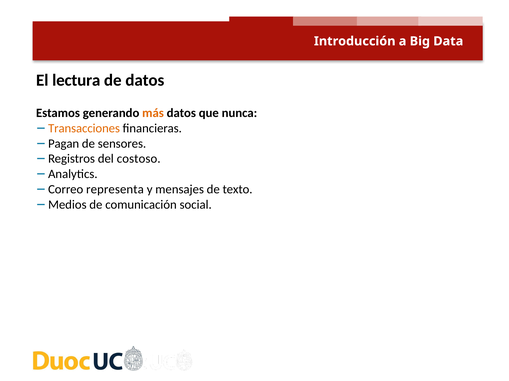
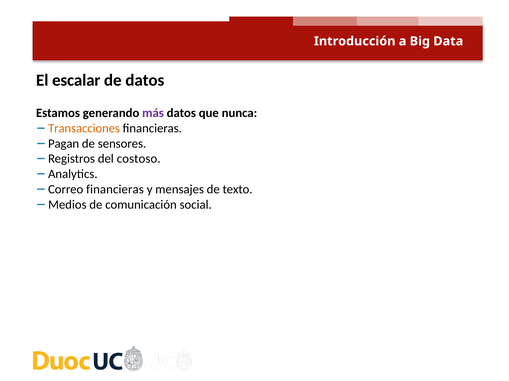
lectura: lectura -> escalar (76, 80)
más colour: orange -> purple (153, 113)
Correo representa: representa -> financieras (115, 190)
